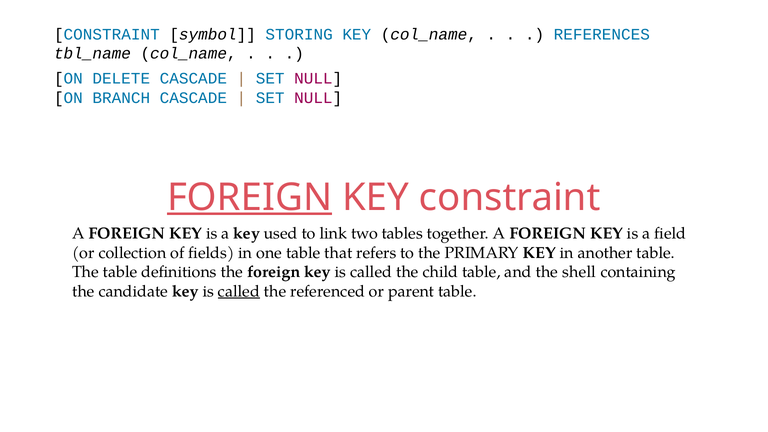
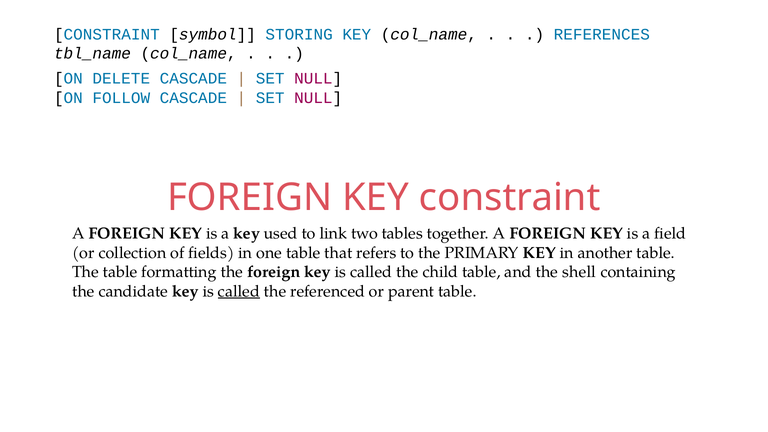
BRANCH: BRANCH -> FOLLOW (121, 98)
FOREIGN underline: present -> none (250, 197)
definitions: definitions -> formatting (179, 272)
